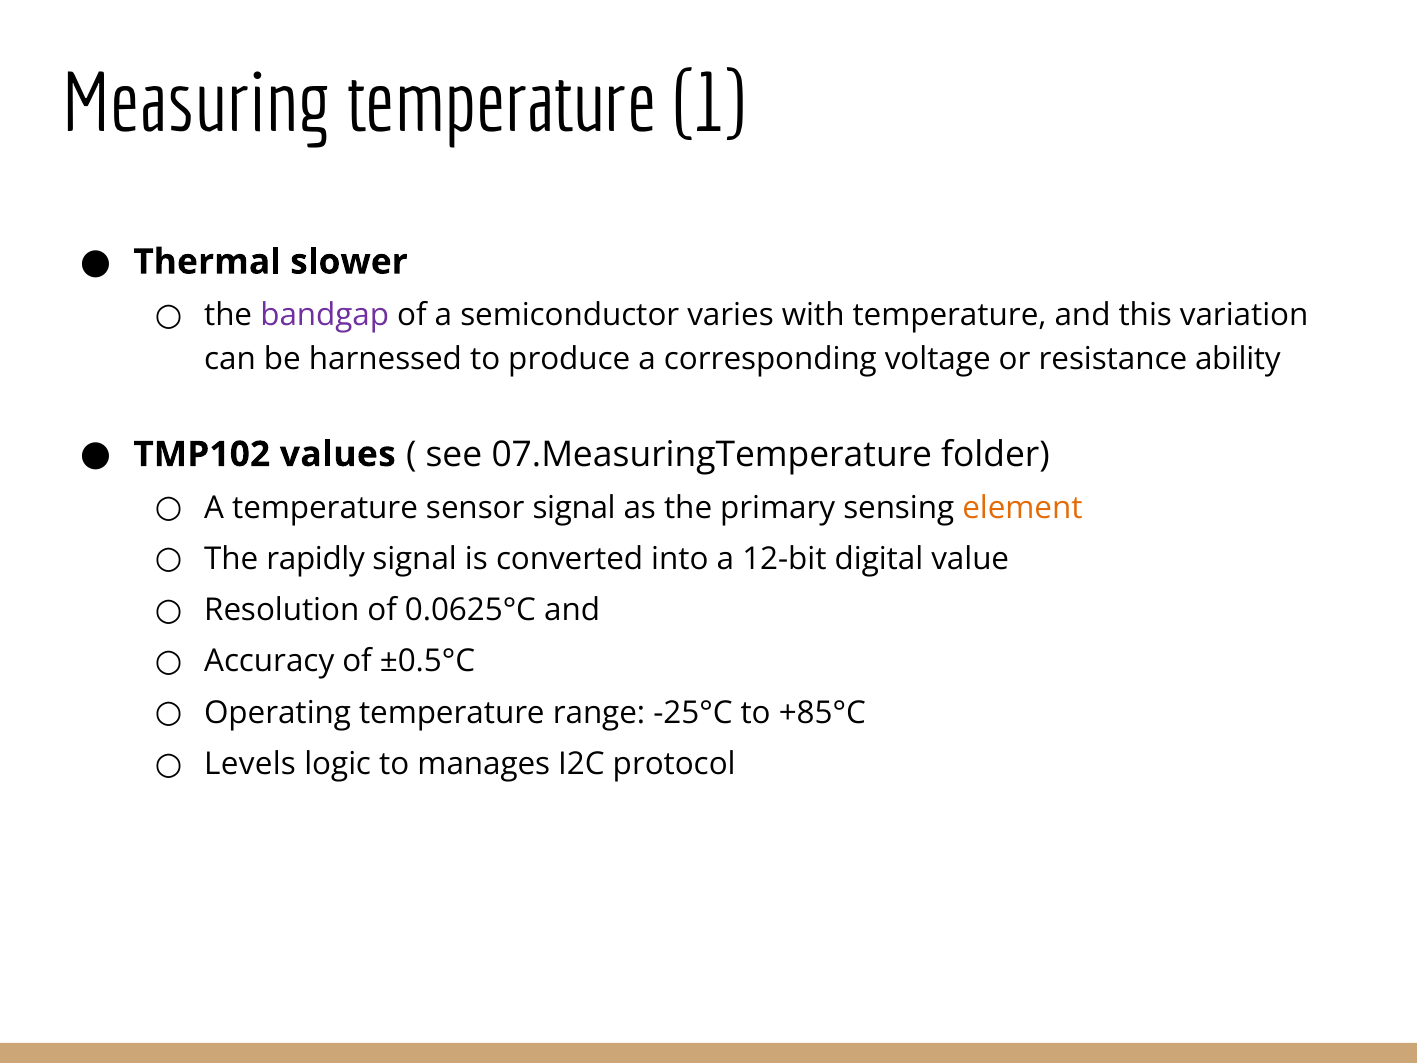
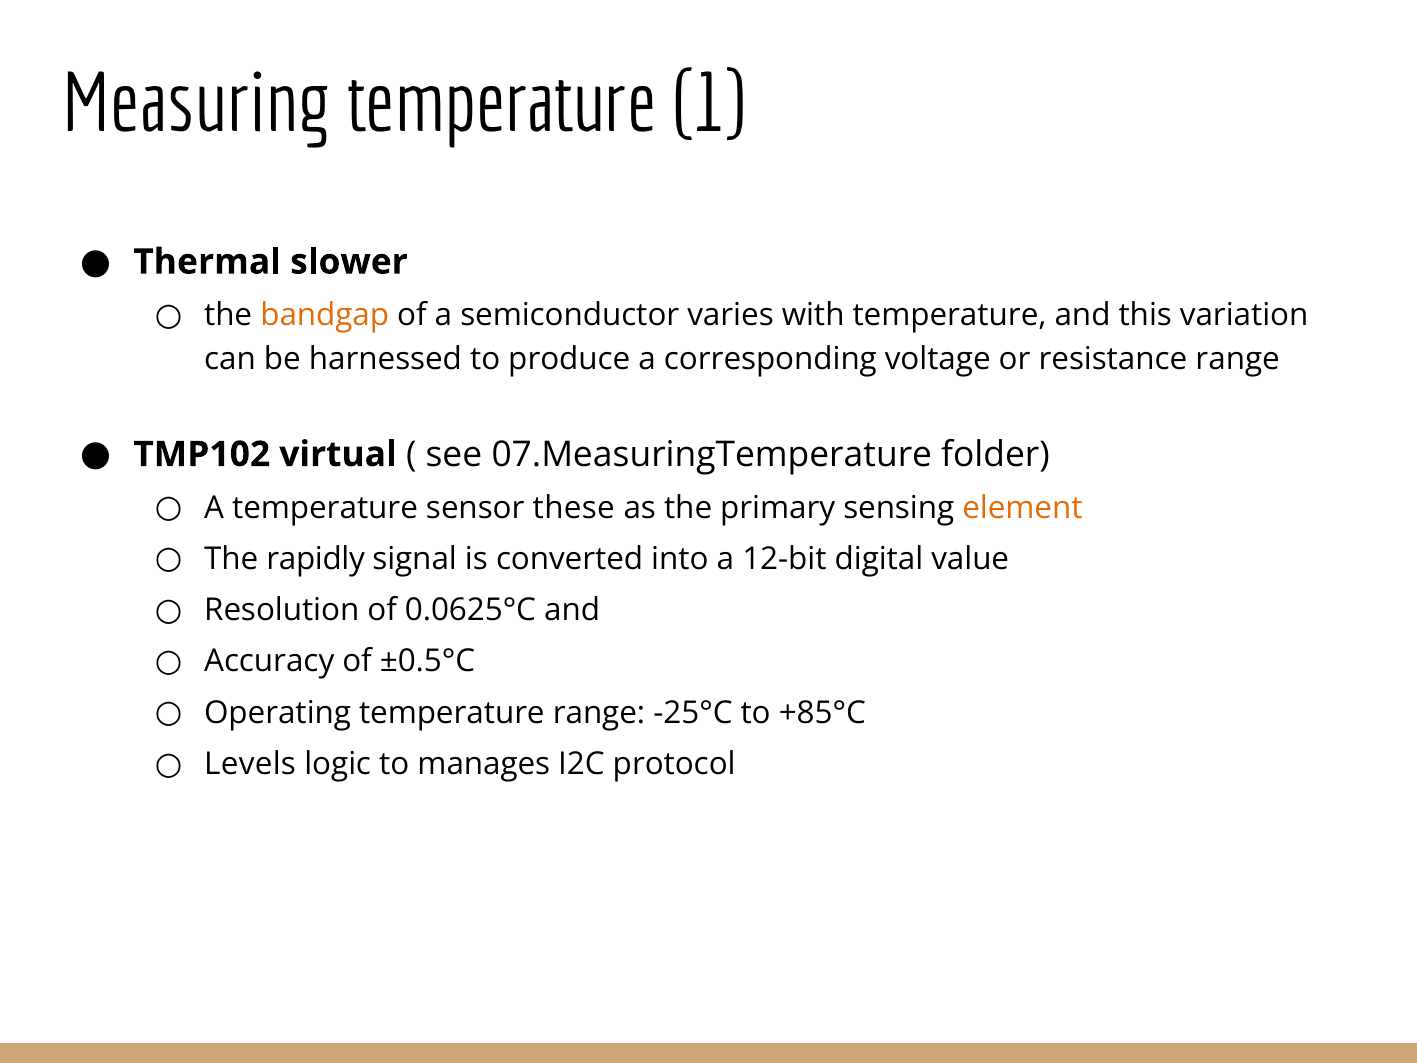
bandgap colour: purple -> orange (325, 315)
resistance ability: ability -> range (1238, 359)
values: values -> virtual (338, 454)
sensor signal: signal -> these (574, 508)
